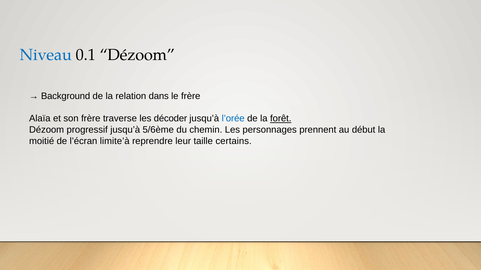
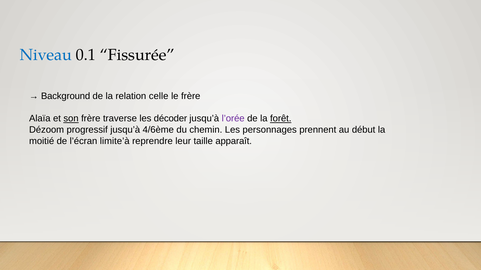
0.1 Dézoom: Dézoom -> Fissurée (137, 55)
dans: dans -> celle (159, 96)
son underline: none -> present (71, 119)
l’orée colour: blue -> purple (233, 119)
5/6ème: 5/6ème -> 4/6ème (158, 130)
certains: certains -> apparaît (234, 141)
